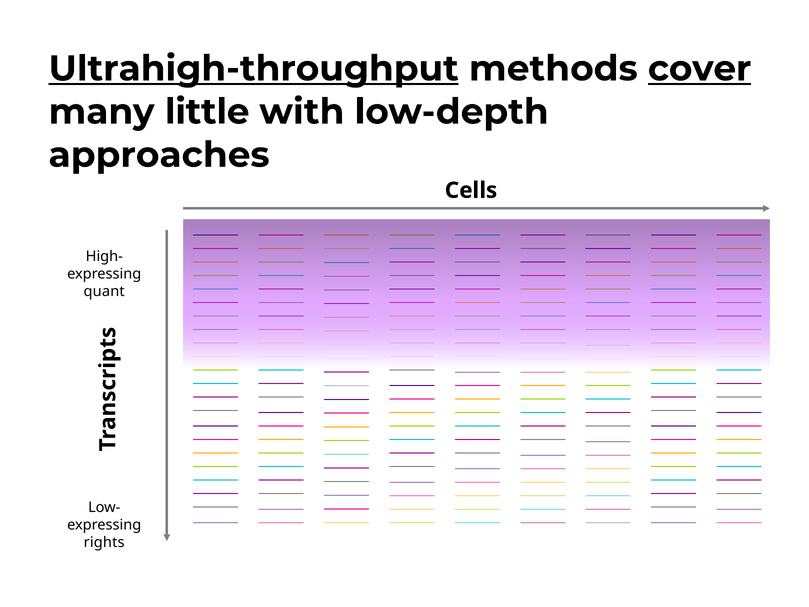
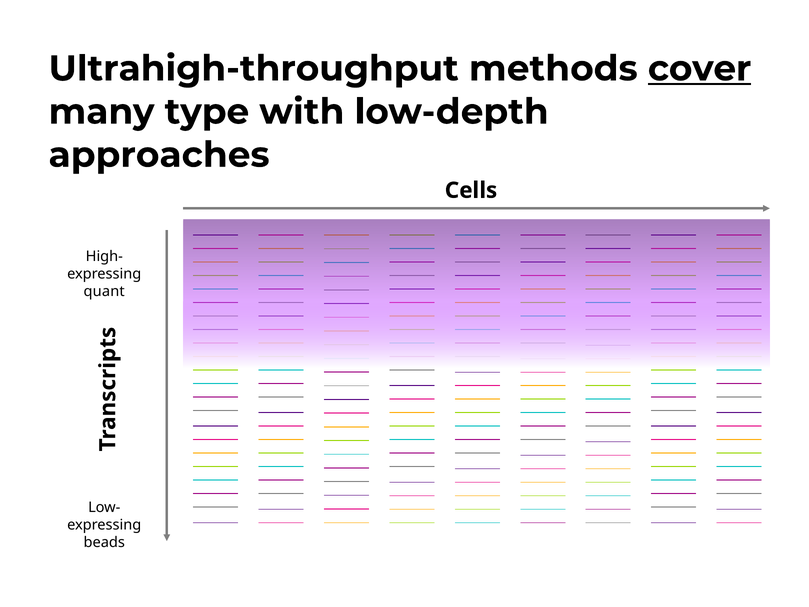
Ultrahigh-throughput underline: present -> none (254, 69)
little: little -> type (207, 112)
rights: rights -> beads (104, 542)
